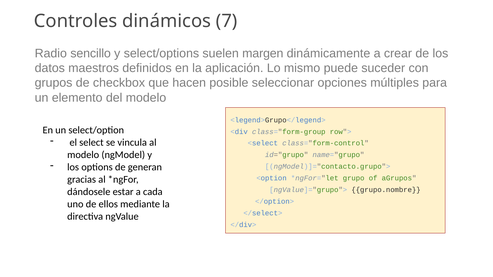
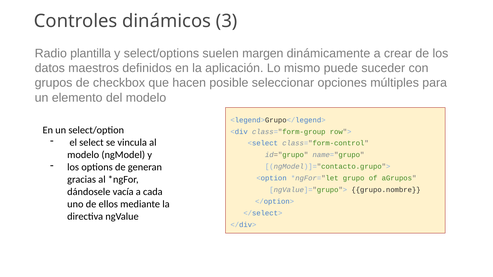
7: 7 -> 3 (227, 21)
sencillo: sencillo -> plantilla (91, 53)
estar: estar -> vacía (123, 192)
